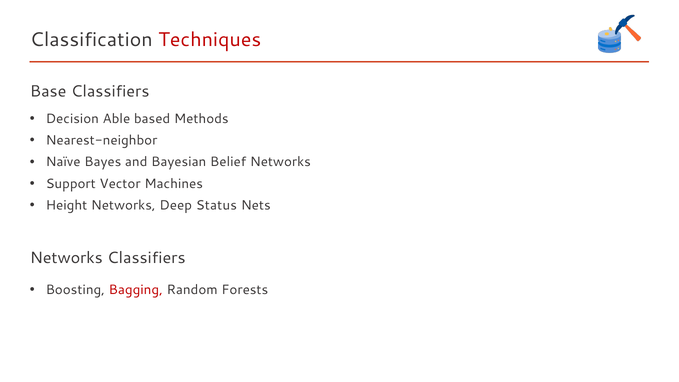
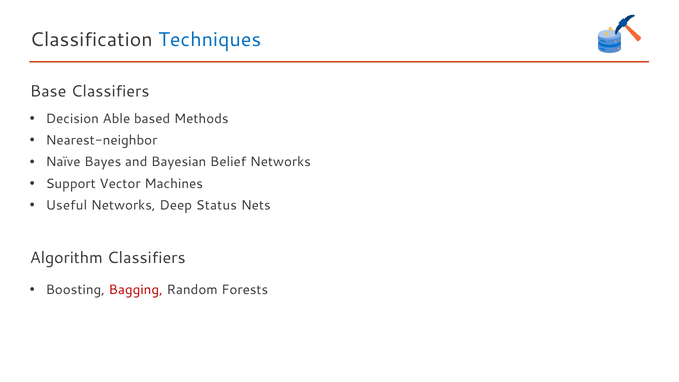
Techniques colour: red -> blue (210, 40)
Height: Height -> Useful (66, 205)
Networks: Networks -> Algorithm (66, 258)
